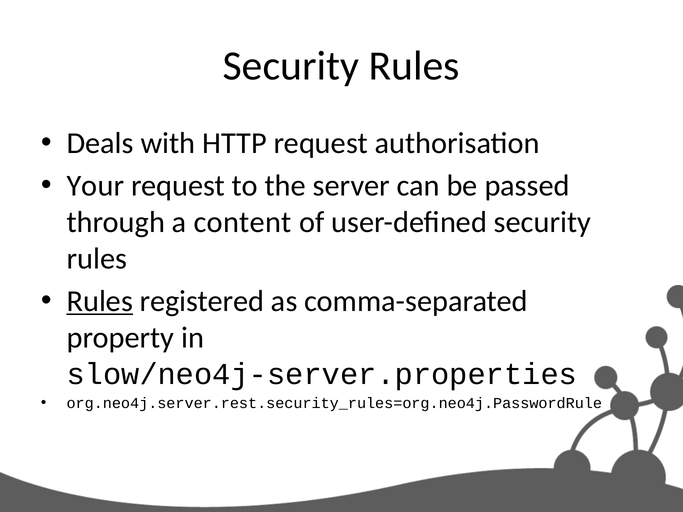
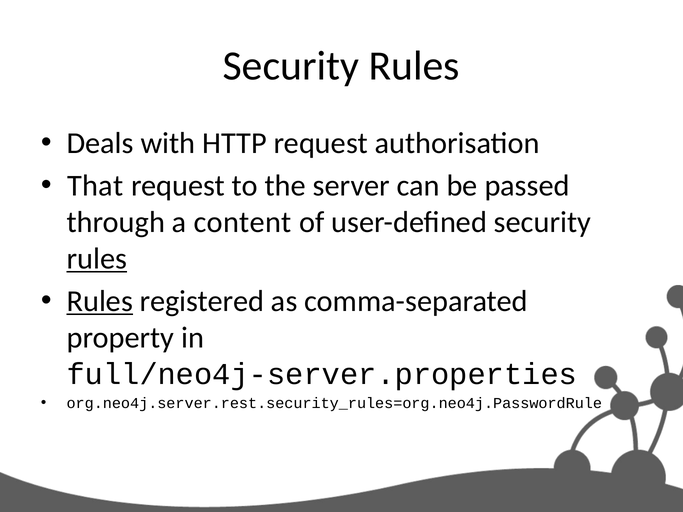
Your: Your -> That (95, 186)
rules underline: none -> present (97, 259)
slow/neo4j-server.properties: slow/neo4j-server.properties -> full/neo4j-server.properties (322, 374)
